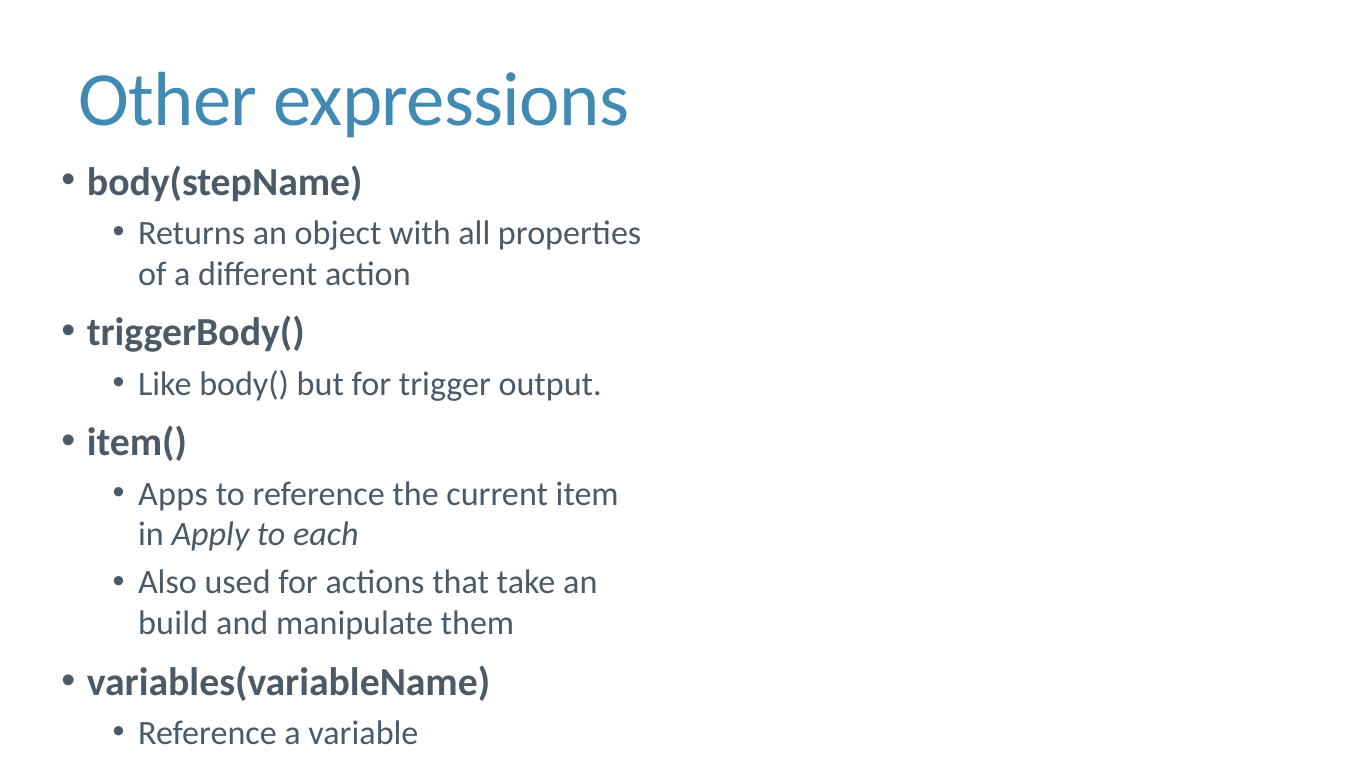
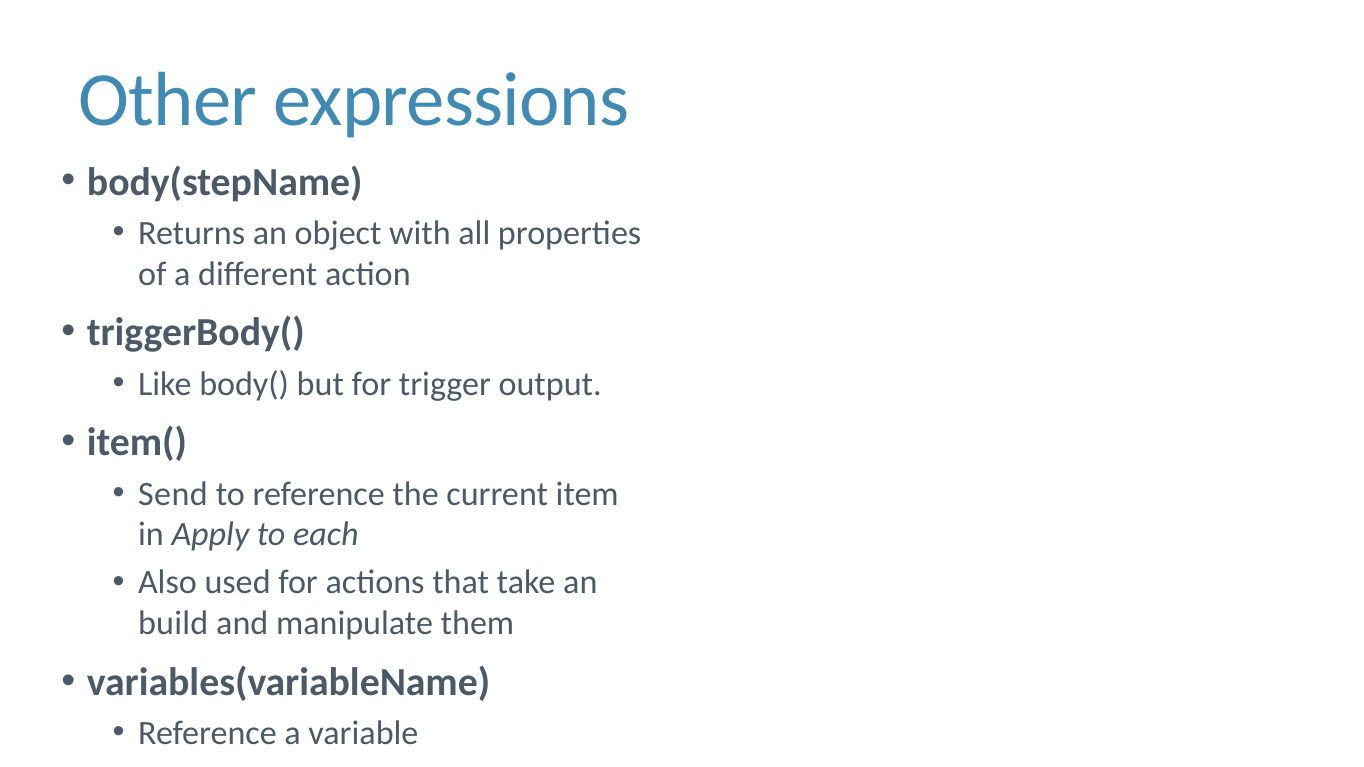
Apps: Apps -> Send (173, 494)
